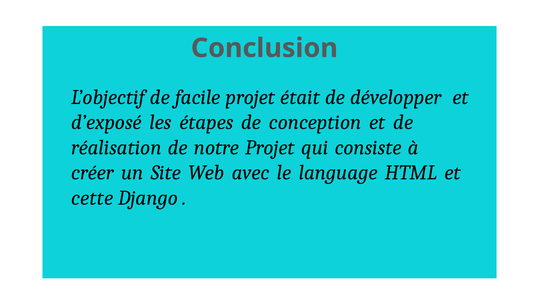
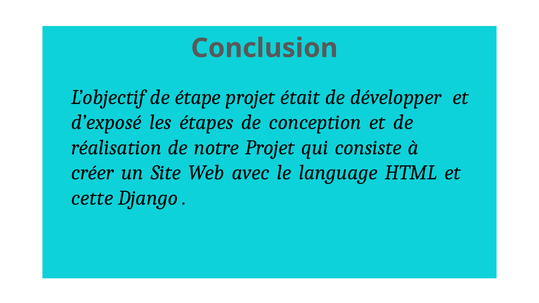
facile: facile -> étape (198, 97)
